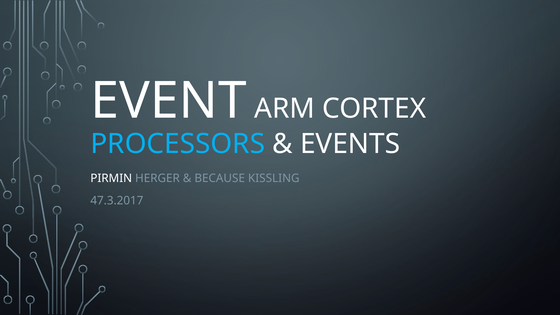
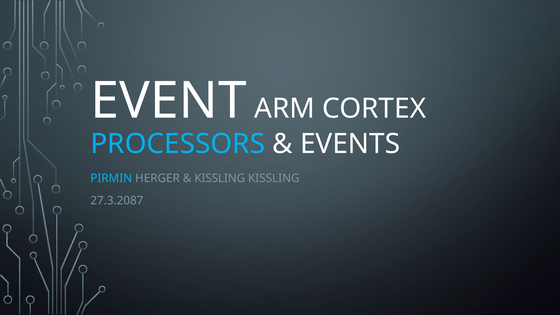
PIRMIN colour: white -> light blue (111, 178)
BECAUSE: BECAUSE -> KISSLING (220, 178)
47.3.2017: 47.3.2017 -> 27.3.2087 (117, 201)
